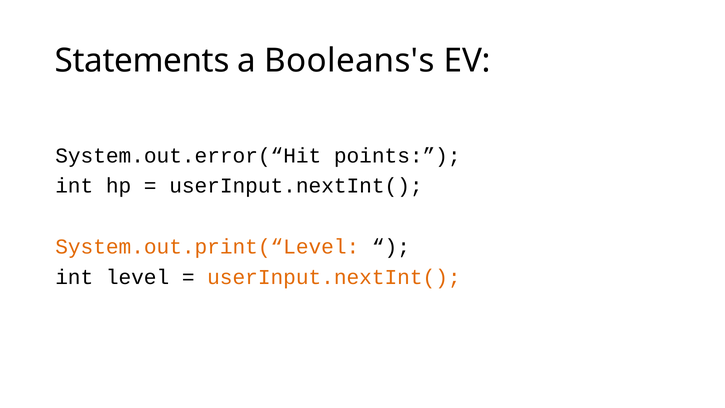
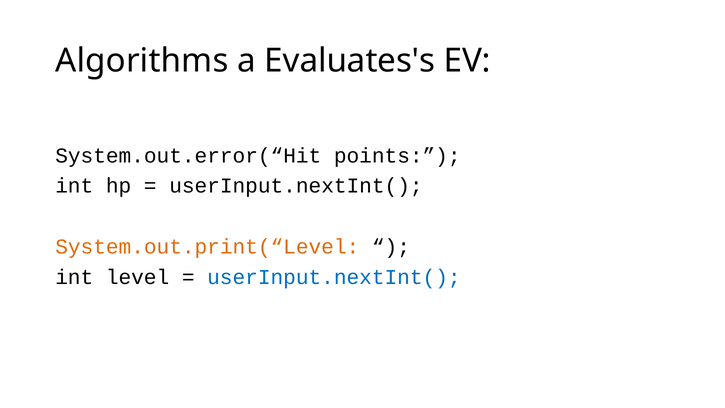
Statements: Statements -> Algorithms (142, 61)
Booleans's: Booleans's -> Evaluates's (350, 61)
userInput.nextInt( colour: orange -> blue (334, 277)
